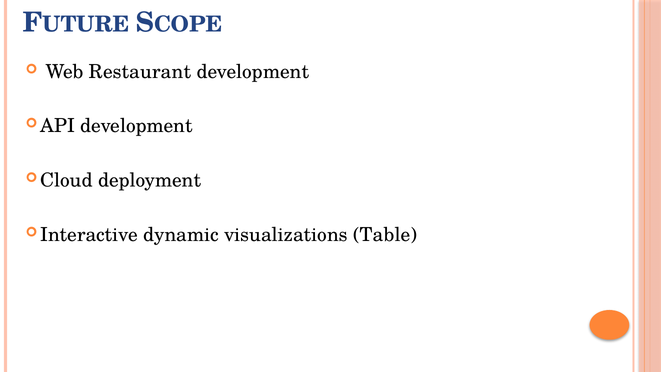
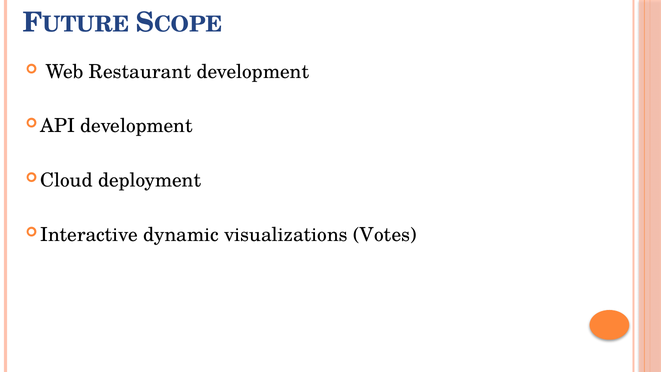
Table: Table -> Votes (385, 235)
